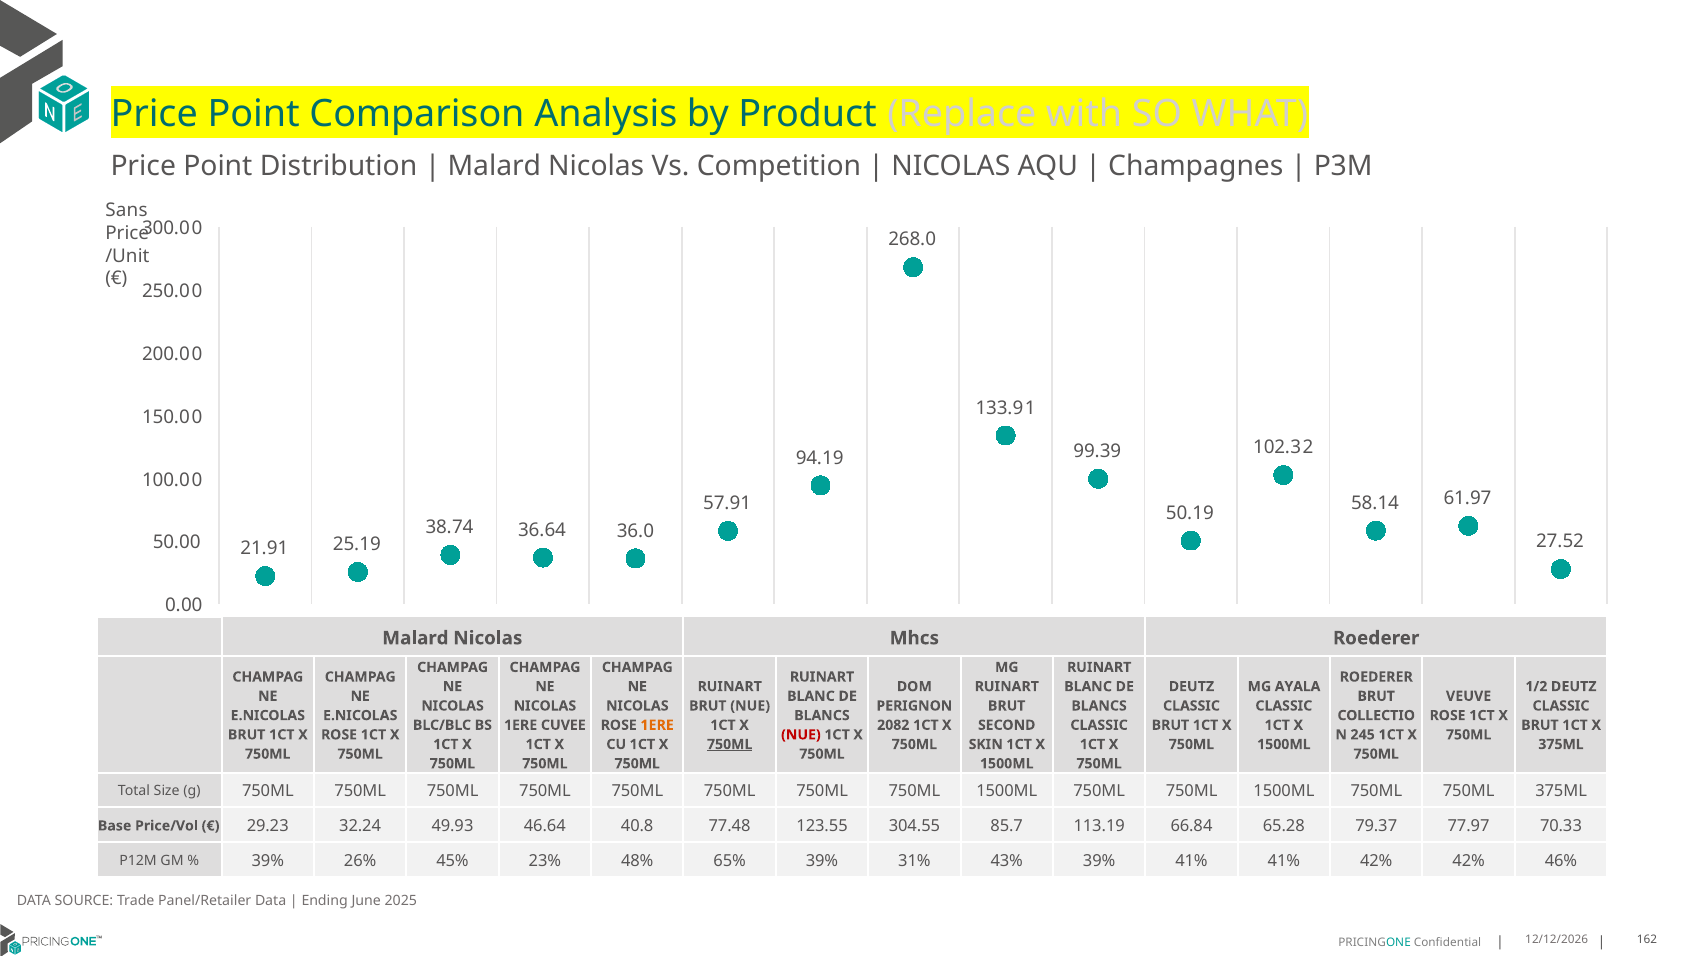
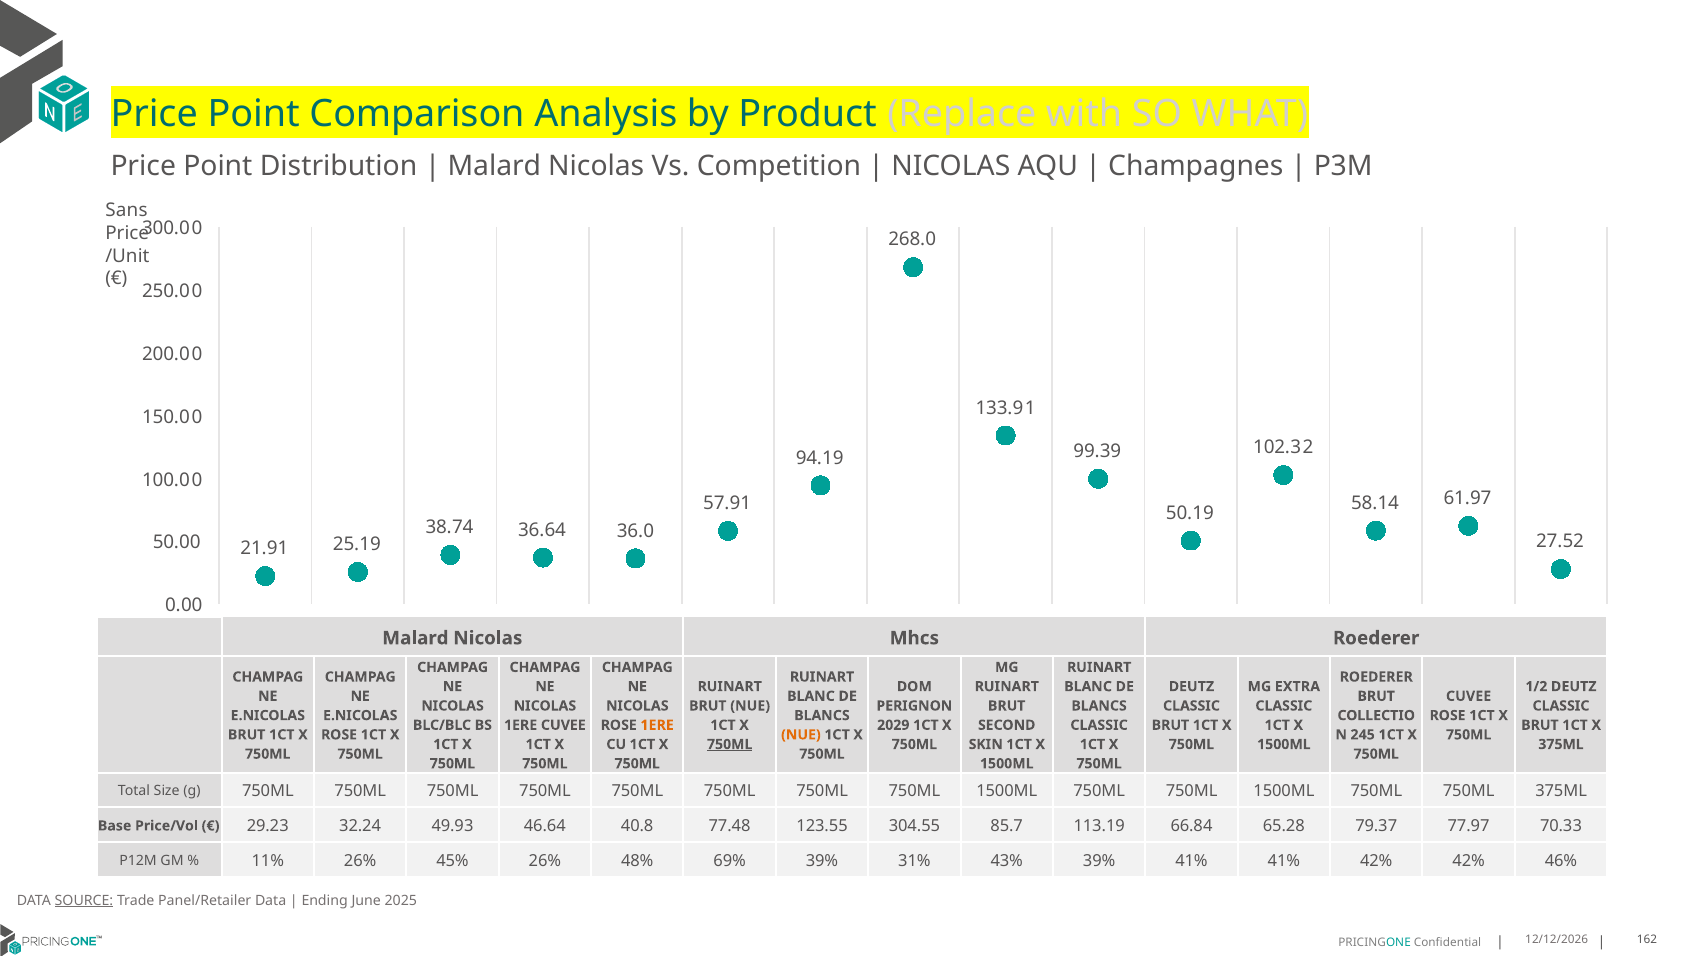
AYALA: AYALA -> EXTRA (1297, 686)
VEUVE: VEUVE -> CUVEE (1469, 696)
2082: 2082 -> 2029 (893, 725)
NUE colour: red -> orange (801, 735)
39%: 39% -> 11% (268, 860)
45% 23%: 23% -> 26% (545, 860)
65%: 65% -> 69% (730, 860)
SOURCE underline: none -> present (84, 900)
